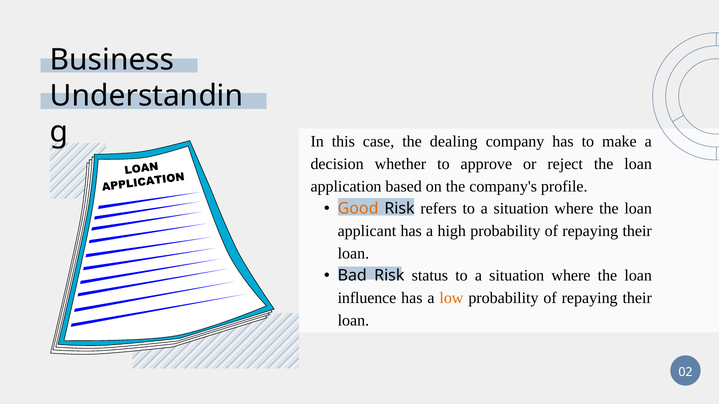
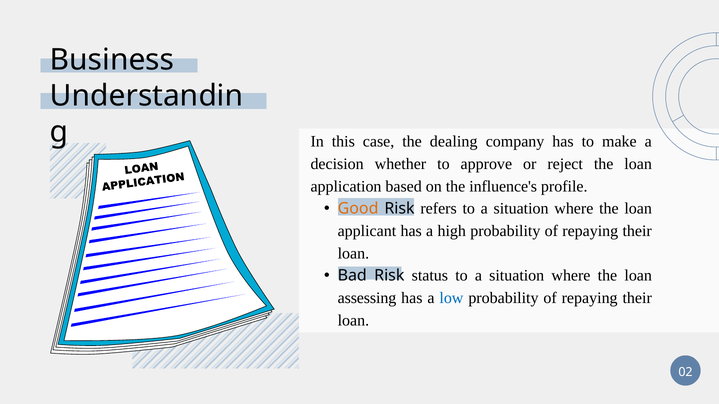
company's: company's -> influence's (503, 186)
influence: influence -> assessing (367, 298)
low colour: orange -> blue (451, 298)
